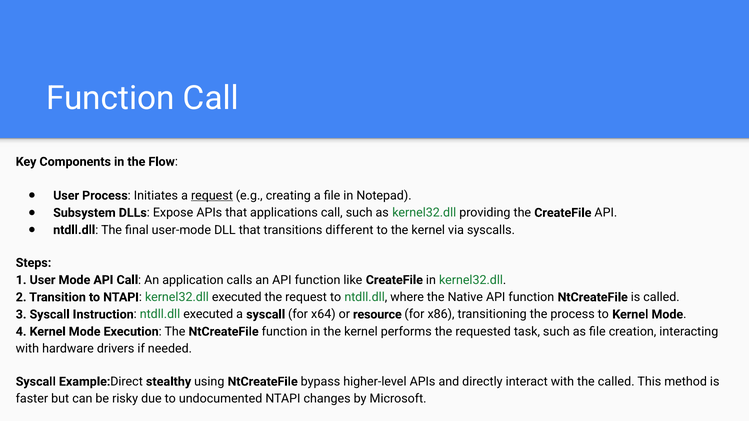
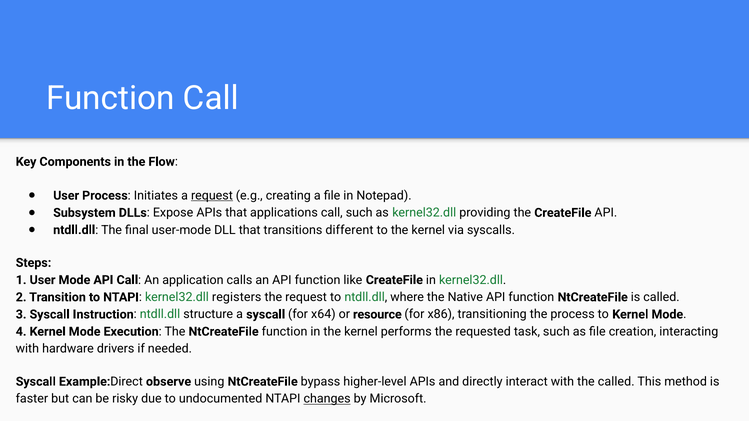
kernel32.dll executed: executed -> registers (237, 297)
ntdll.dll executed: executed -> structure (208, 315)
stealthy: stealthy -> observe (169, 382)
changes underline: none -> present (327, 399)
